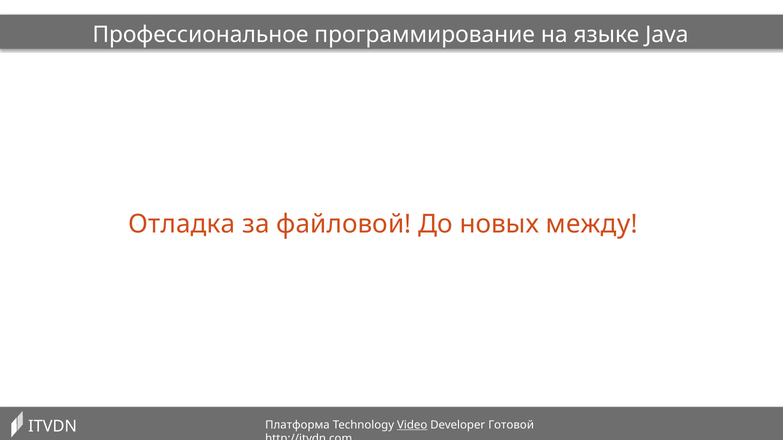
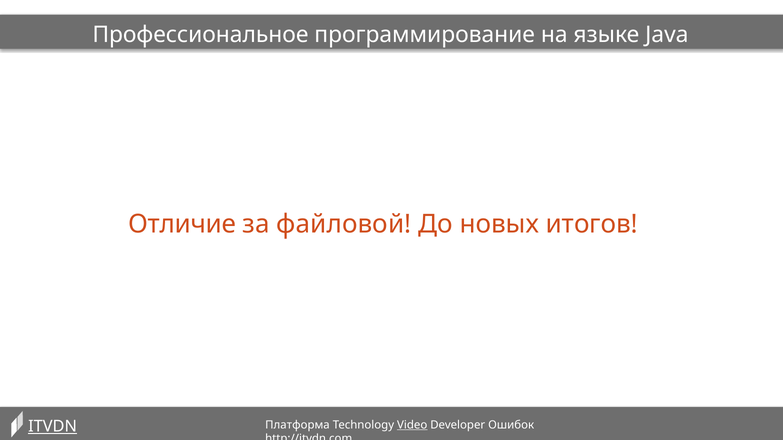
Отладка: Отладка -> Отличие (182, 224)
между: между -> итогов (592, 224)
Готовой: Готовой -> Ошибок (511, 425)
ITVDN underline: none -> present (53, 427)
